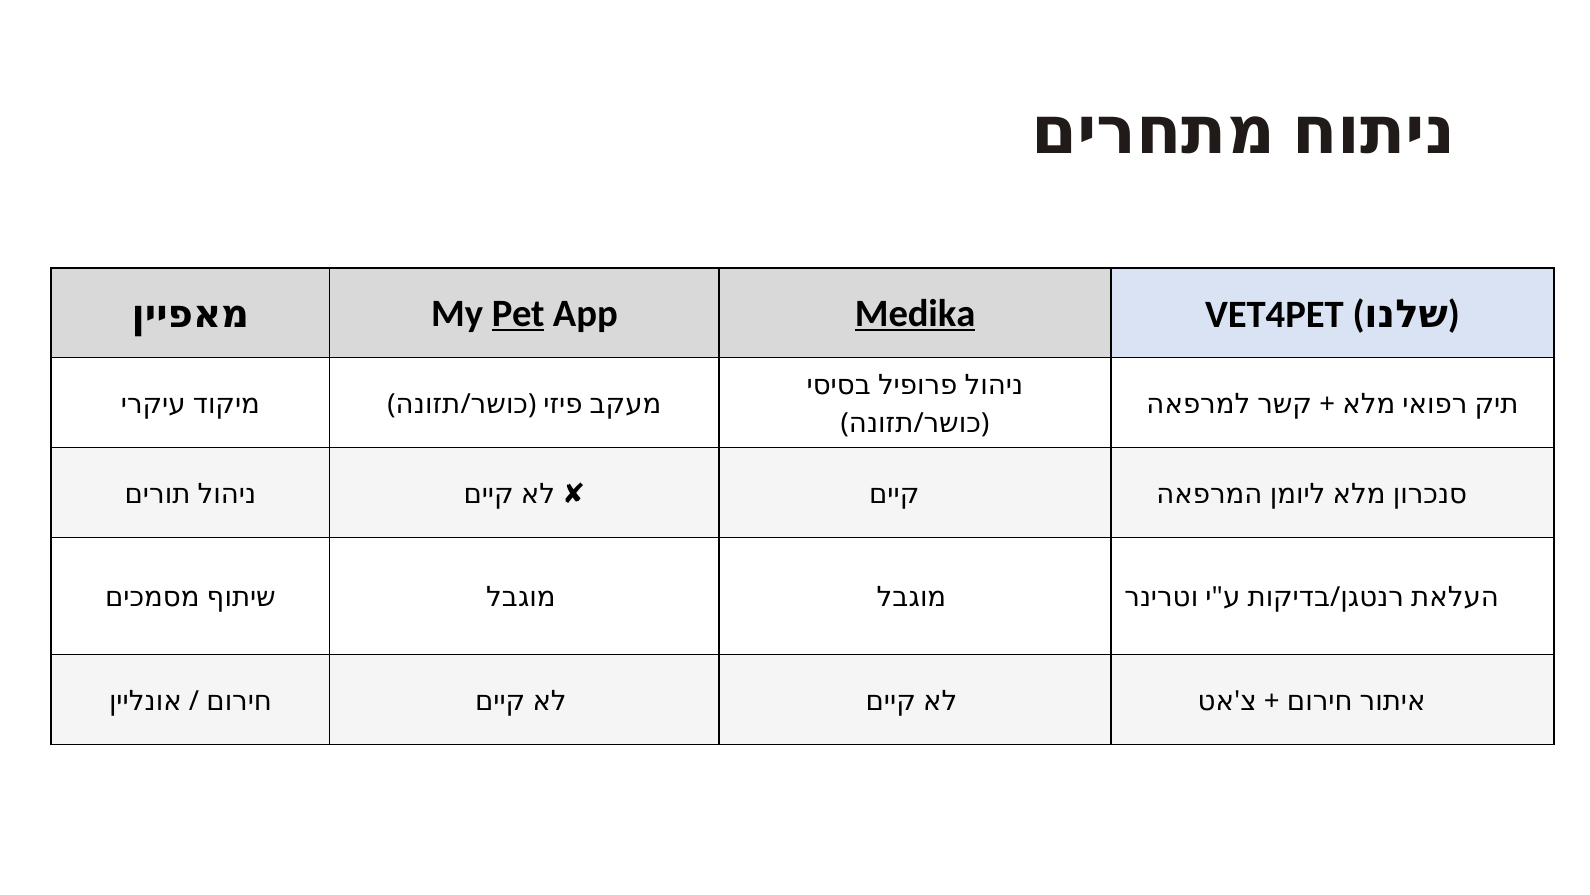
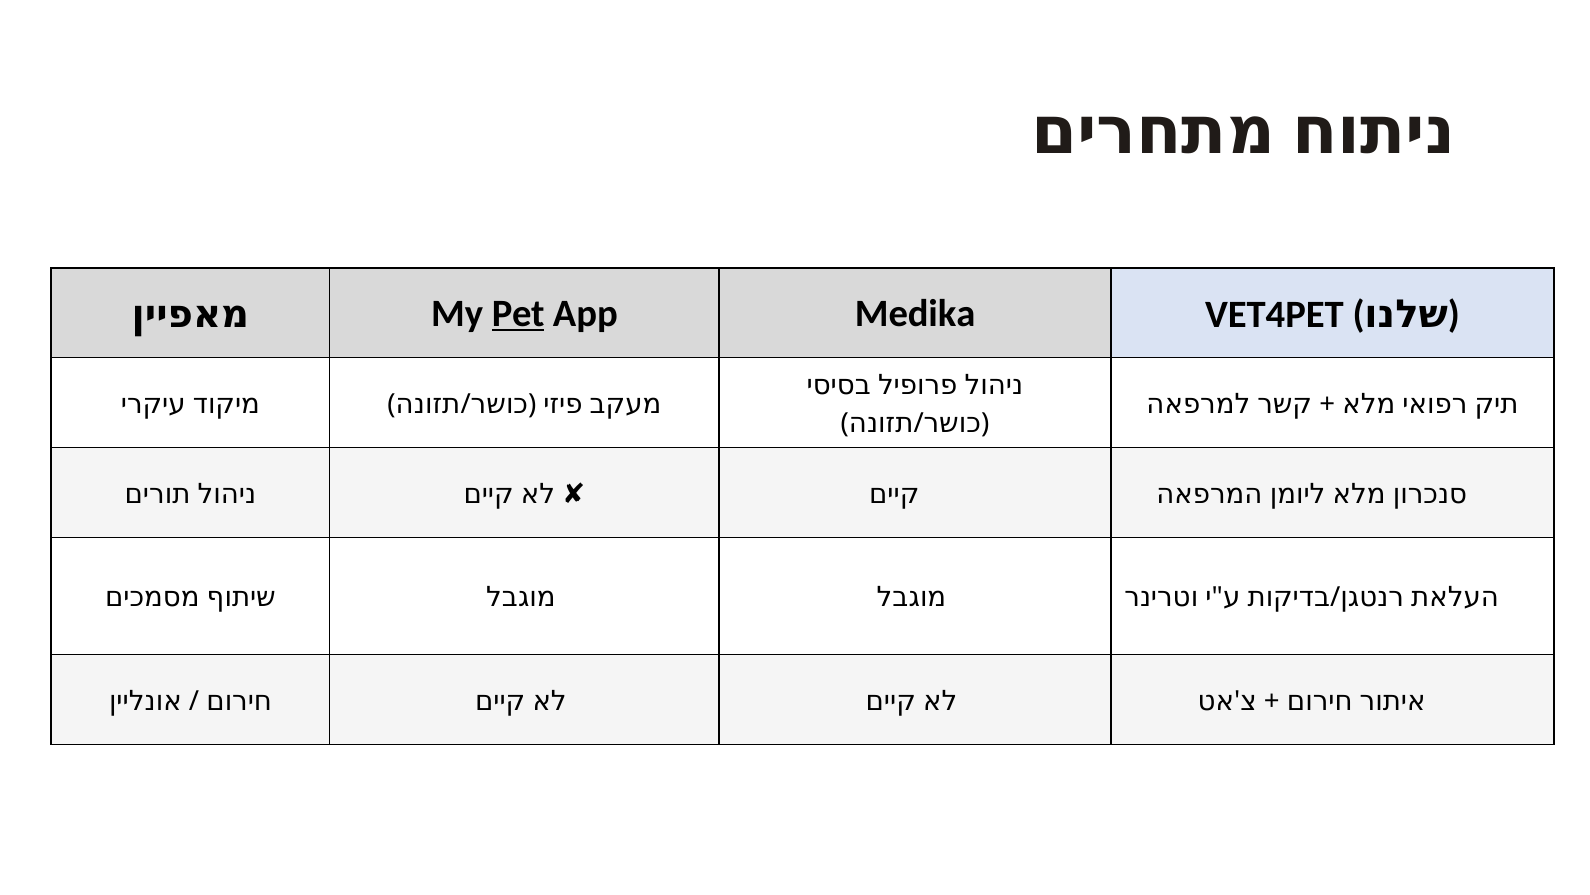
Medika underline: present -> none (915, 313)
